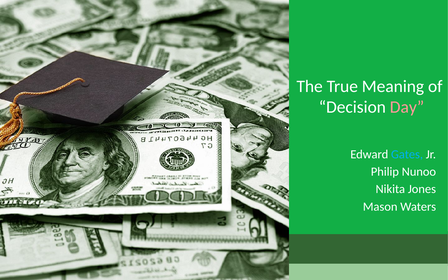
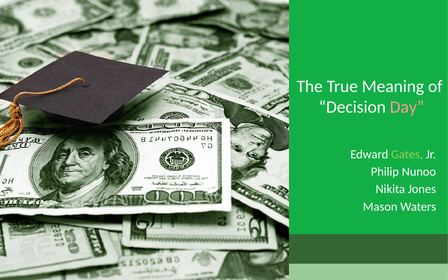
Gates colour: light blue -> light green (407, 154)
